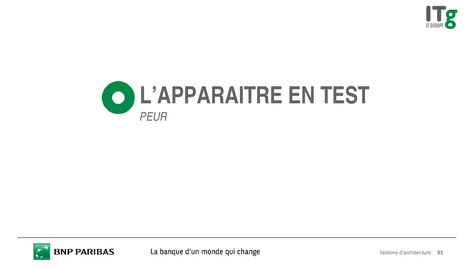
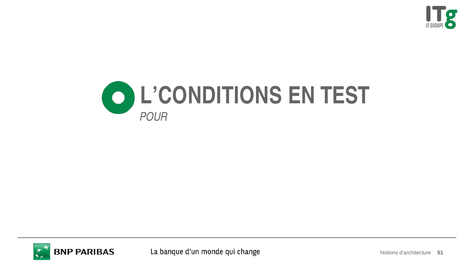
L’APPARAITRE: L’APPARAITRE -> L’CONDITIONS (211, 96)
PEUR: PEUR -> POUR (154, 117)
